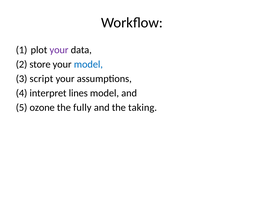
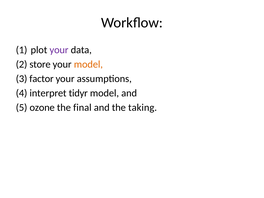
model colour: blue -> orange (88, 64)
script: script -> factor (41, 79)
lines: lines -> tidyr (78, 93)
fully: fully -> final (82, 108)
